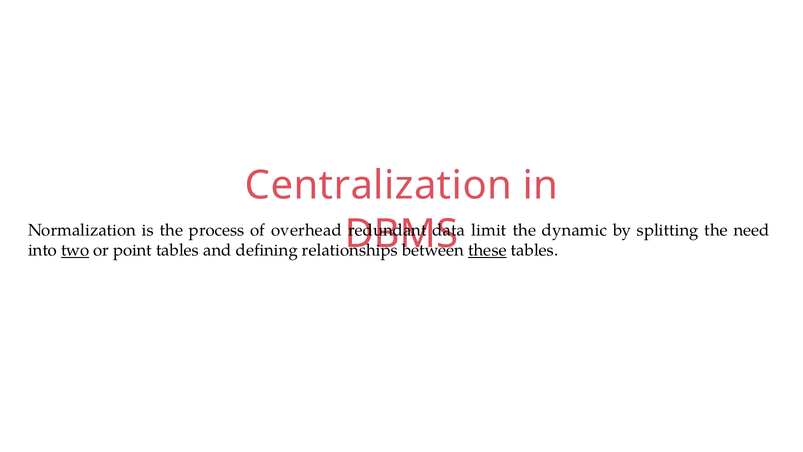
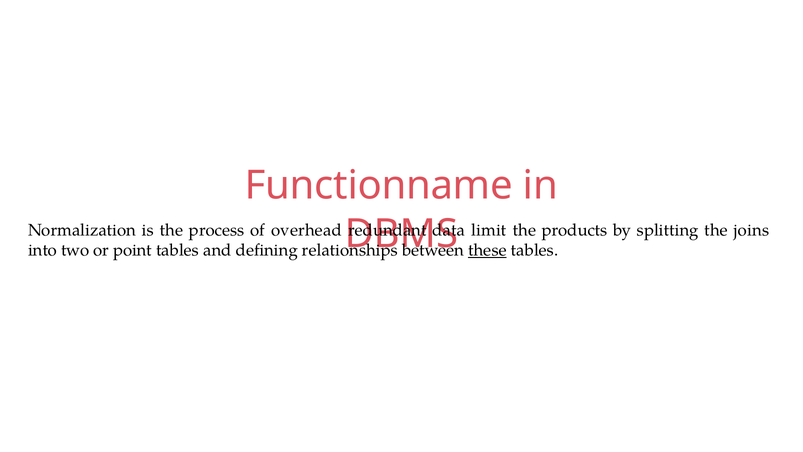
Centralization: Centralization -> Functionname (379, 185)
dynamic: dynamic -> products (575, 230)
need: need -> joins (752, 230)
two underline: present -> none (75, 250)
